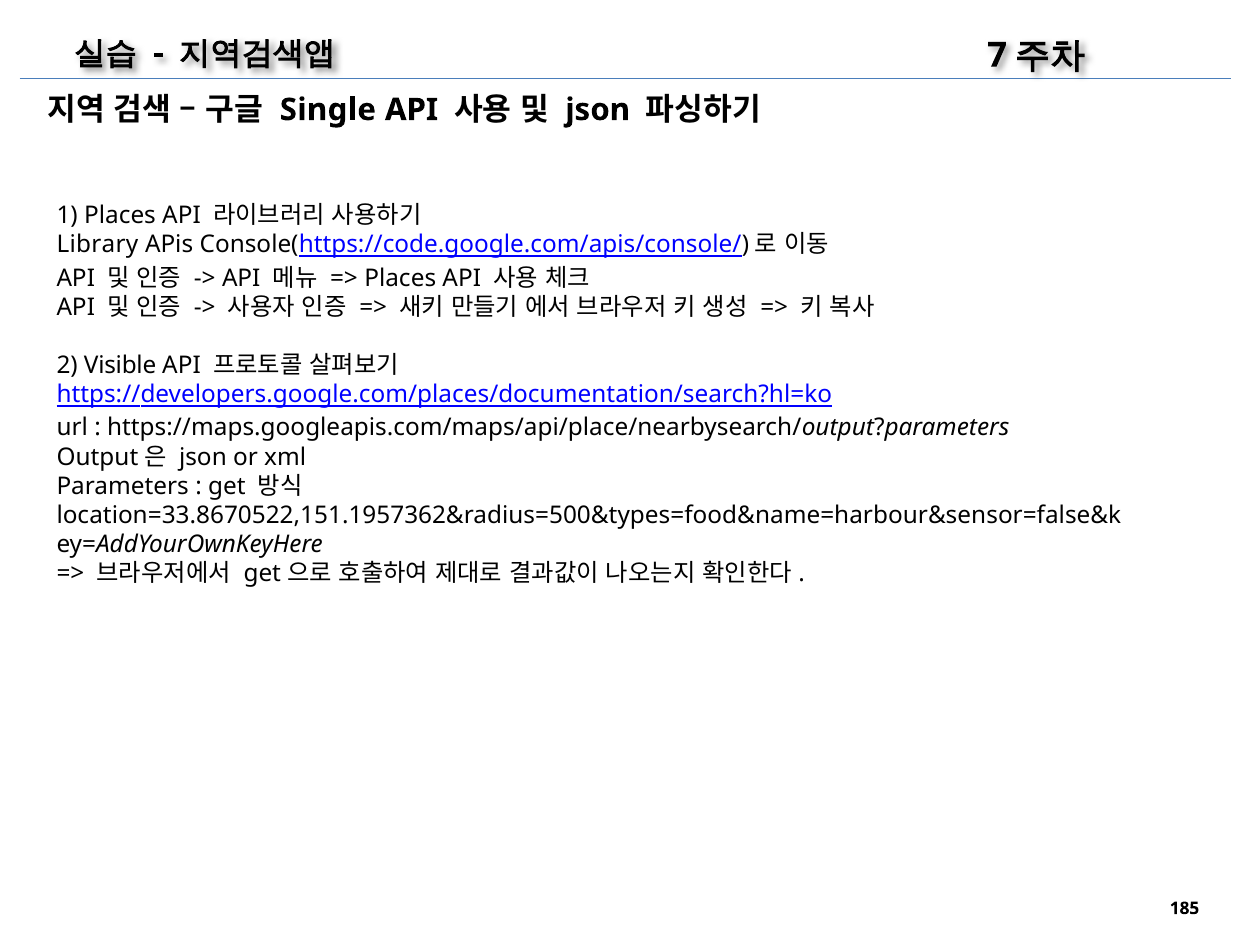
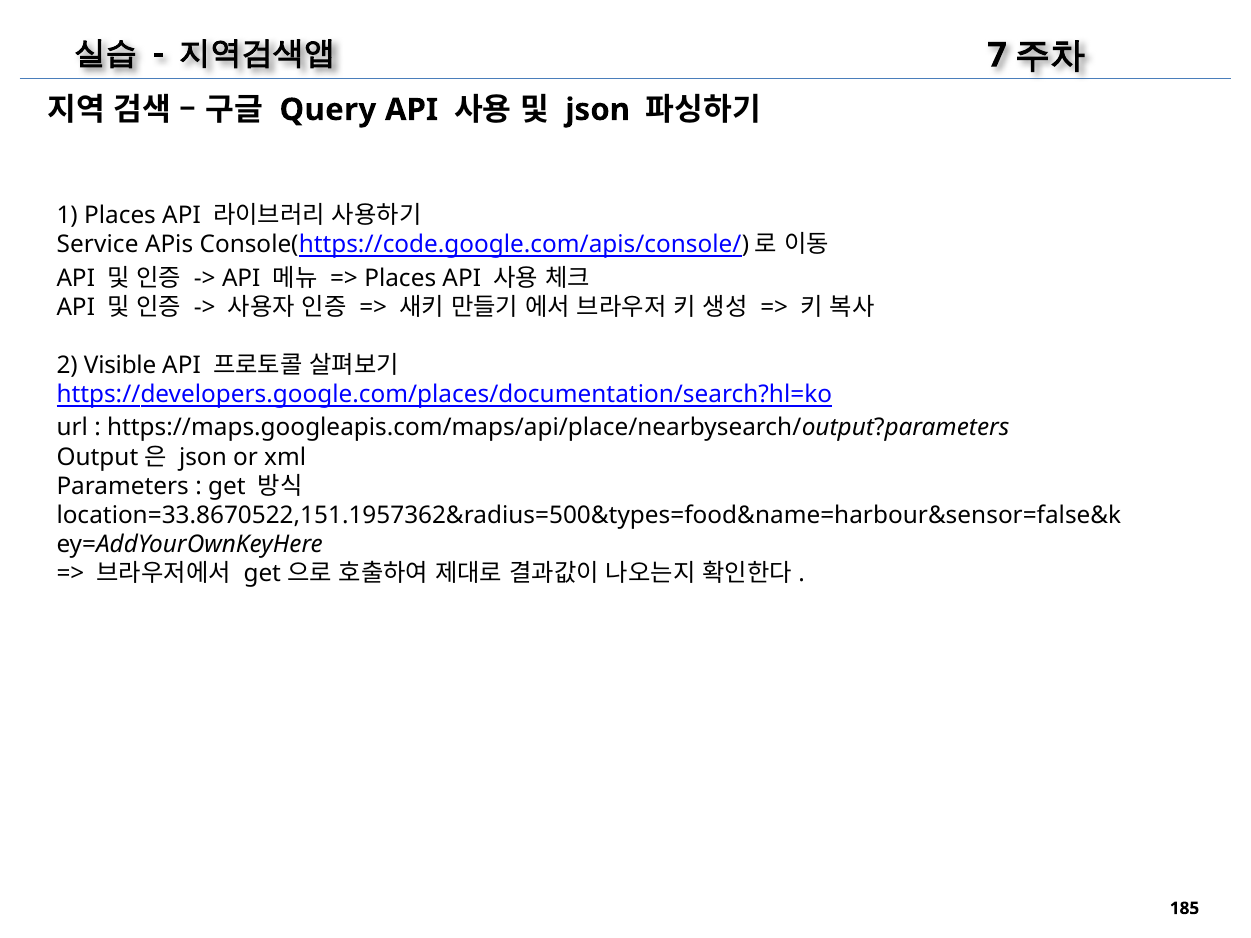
Single: Single -> Query (328, 110)
Library: Library -> Service (98, 245)
